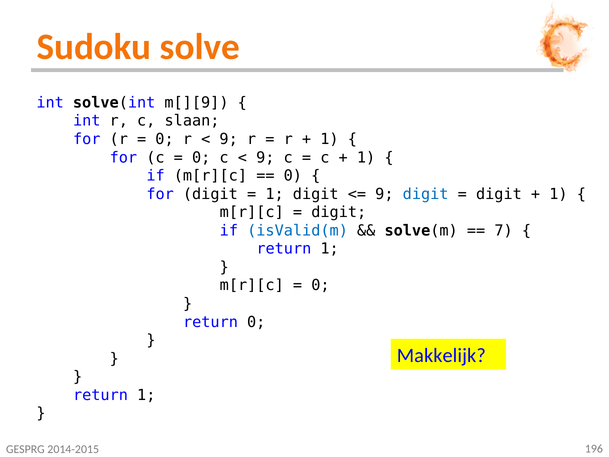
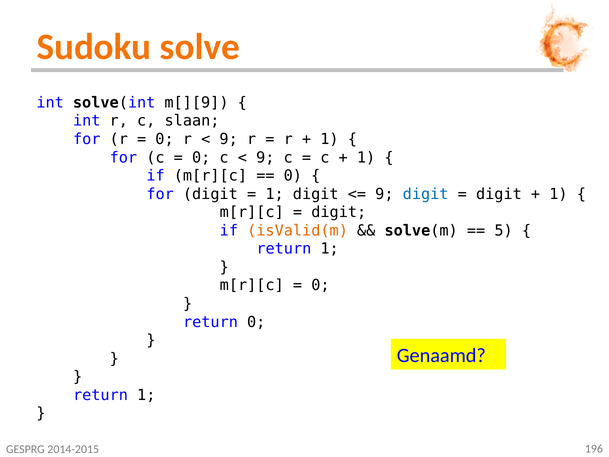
isValid(m colour: blue -> orange (298, 230)
7: 7 -> 5 (504, 230)
Makkelijk: Makkelijk -> Genaamd (441, 355)
